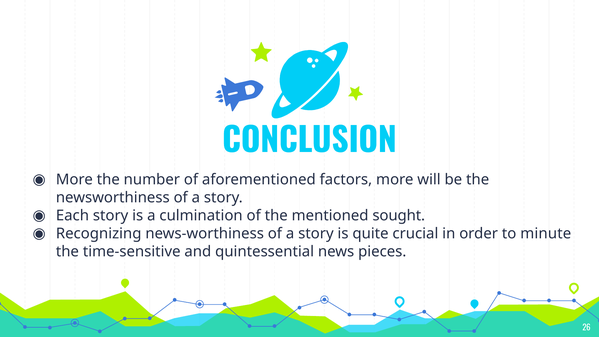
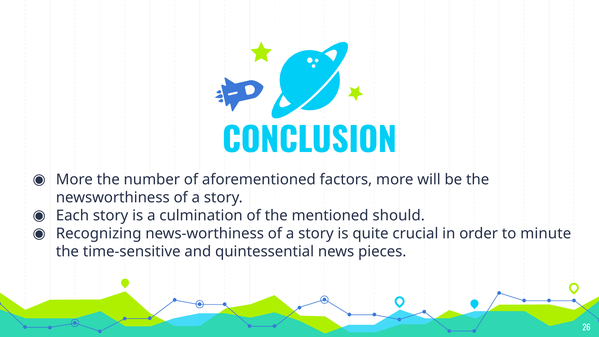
sought: sought -> should (399, 215)
